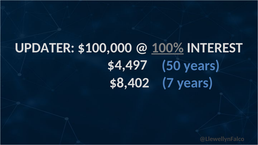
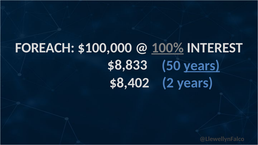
UPDATER: UPDATER -> FOREACH (45, 48)
$4,497: $4,497 -> $8,833 (127, 65)
years underline: none -> present (202, 66)
7: 7 -> 2 (168, 83)
